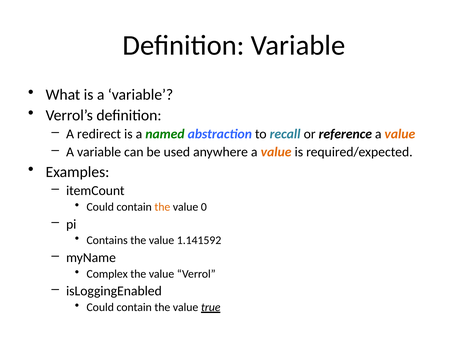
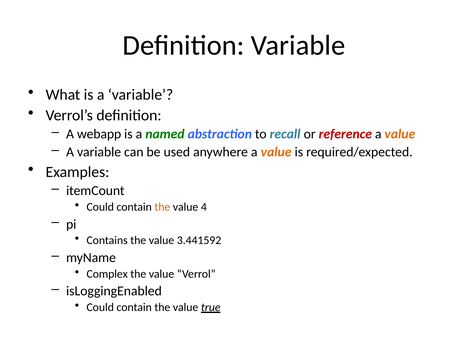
redirect: redirect -> webapp (99, 134)
reference colour: black -> red (345, 134)
0: 0 -> 4 (204, 207)
1.141592: 1.141592 -> 3.441592 (199, 240)
